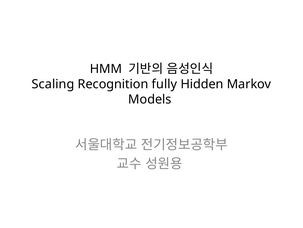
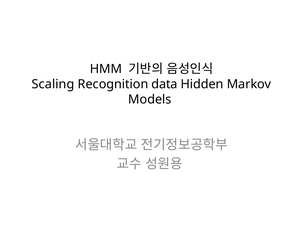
fully: fully -> data (165, 84)
